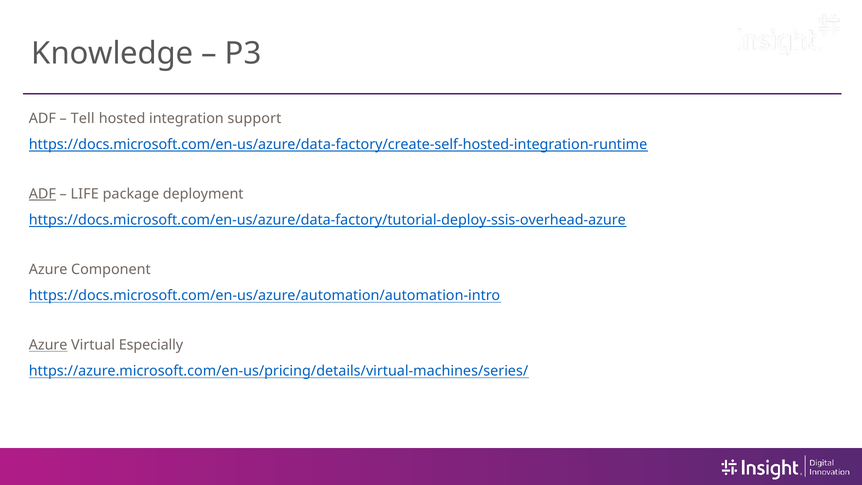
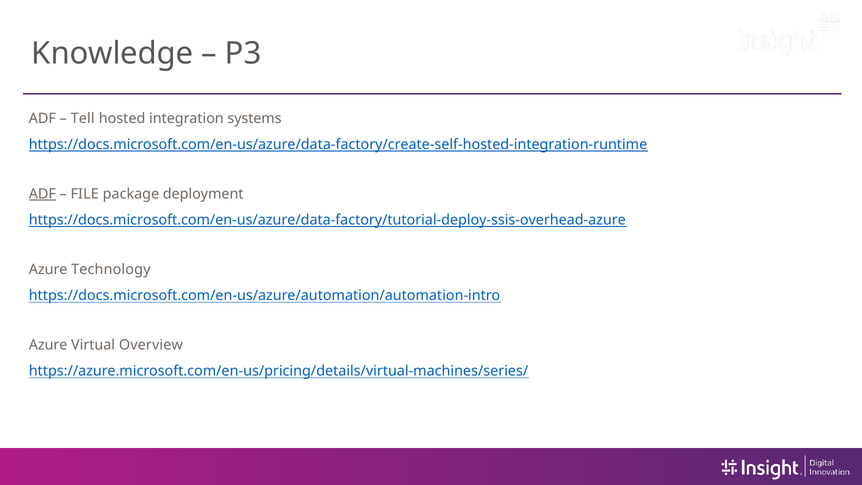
support: support -> systems (255, 118)
LIFE: LIFE -> FILE (85, 194)
Component: Component -> Technology (111, 269)
Azure underline: present -> none (48, 345)
Especially: Especially -> Overview (151, 345)
